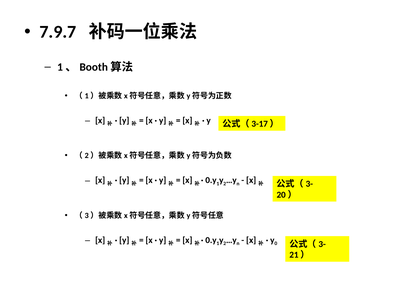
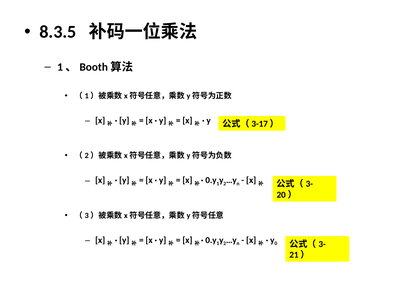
7.9.7: 7.9.7 -> 8.3.5 (58, 32)
